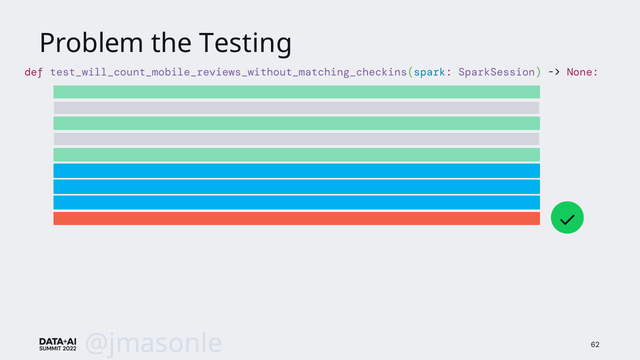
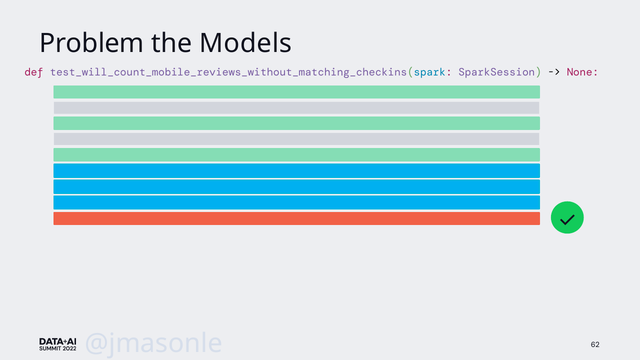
Testing: Testing -> Models (246, 43)
